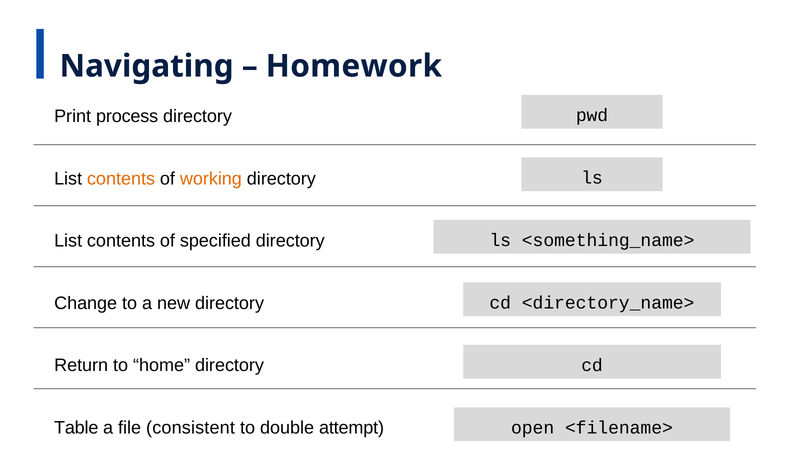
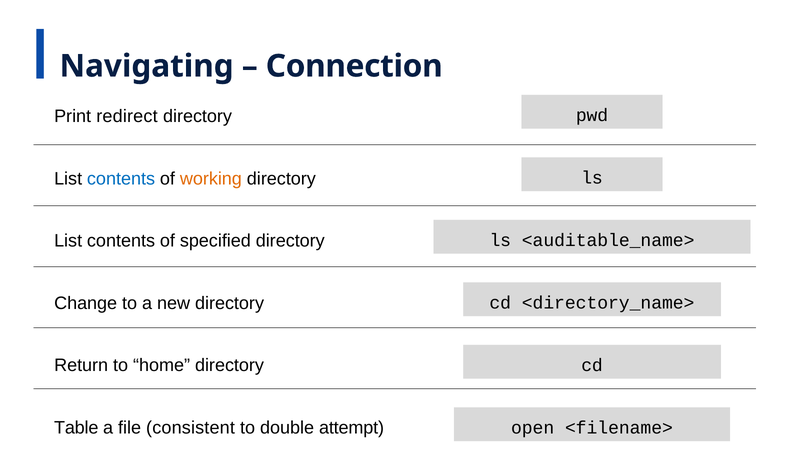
Homework: Homework -> Connection (354, 66)
process: process -> redirect (127, 116)
contents colour: orange -> blue (121, 178)
<something_name>: <something_name> -> <auditable_name> (608, 240)
